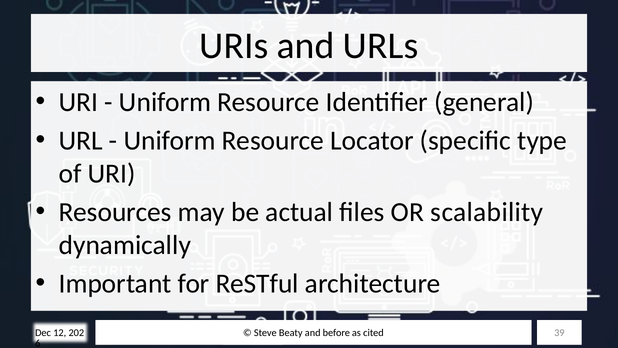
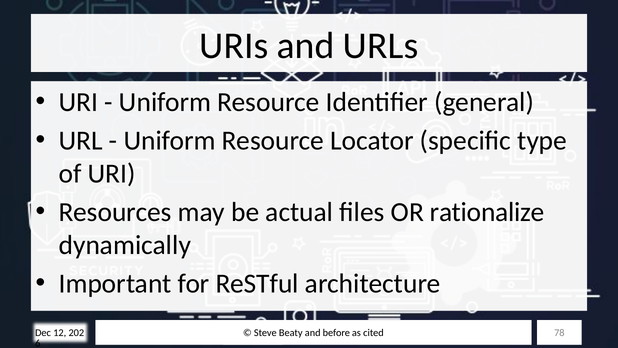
scalability: scalability -> rationalize (487, 212)
39: 39 -> 78 (559, 333)
